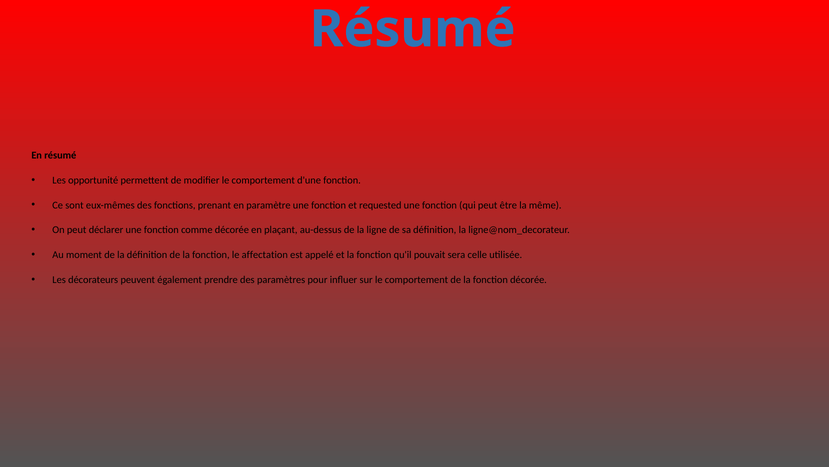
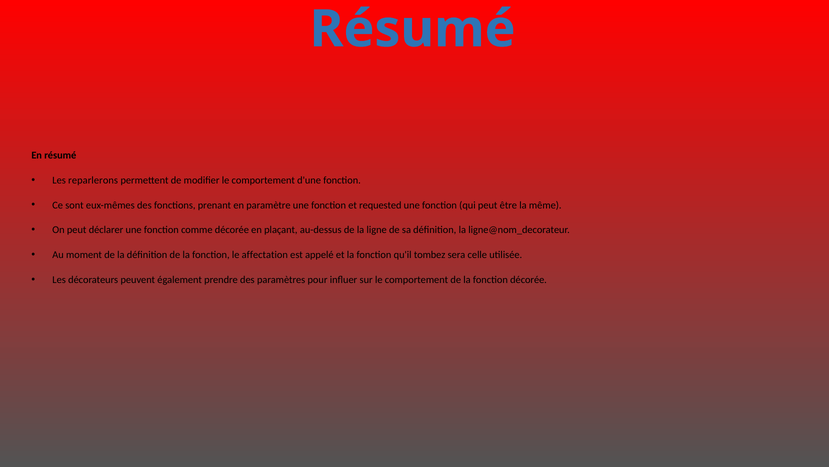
opportunité: opportunité -> reparlerons (93, 180)
pouvait: pouvait -> tombez (430, 255)
